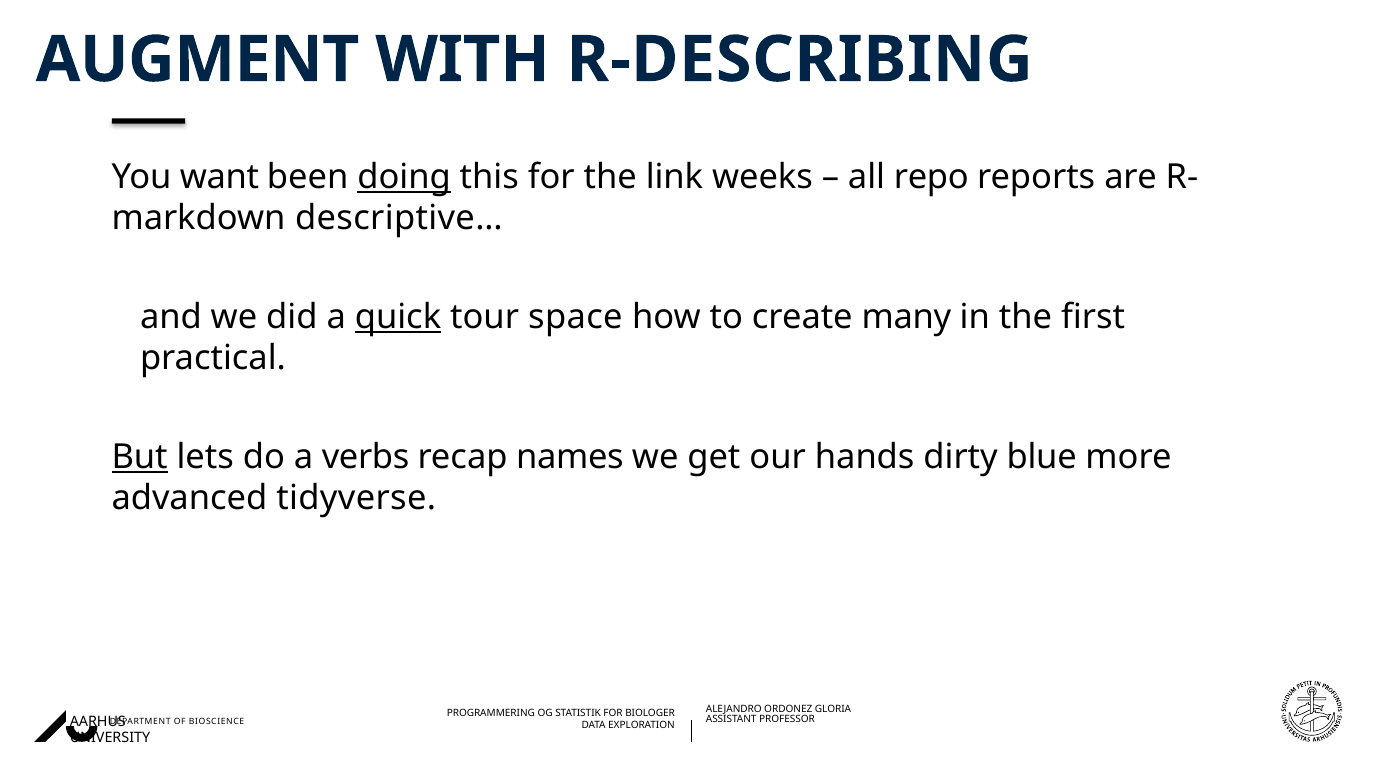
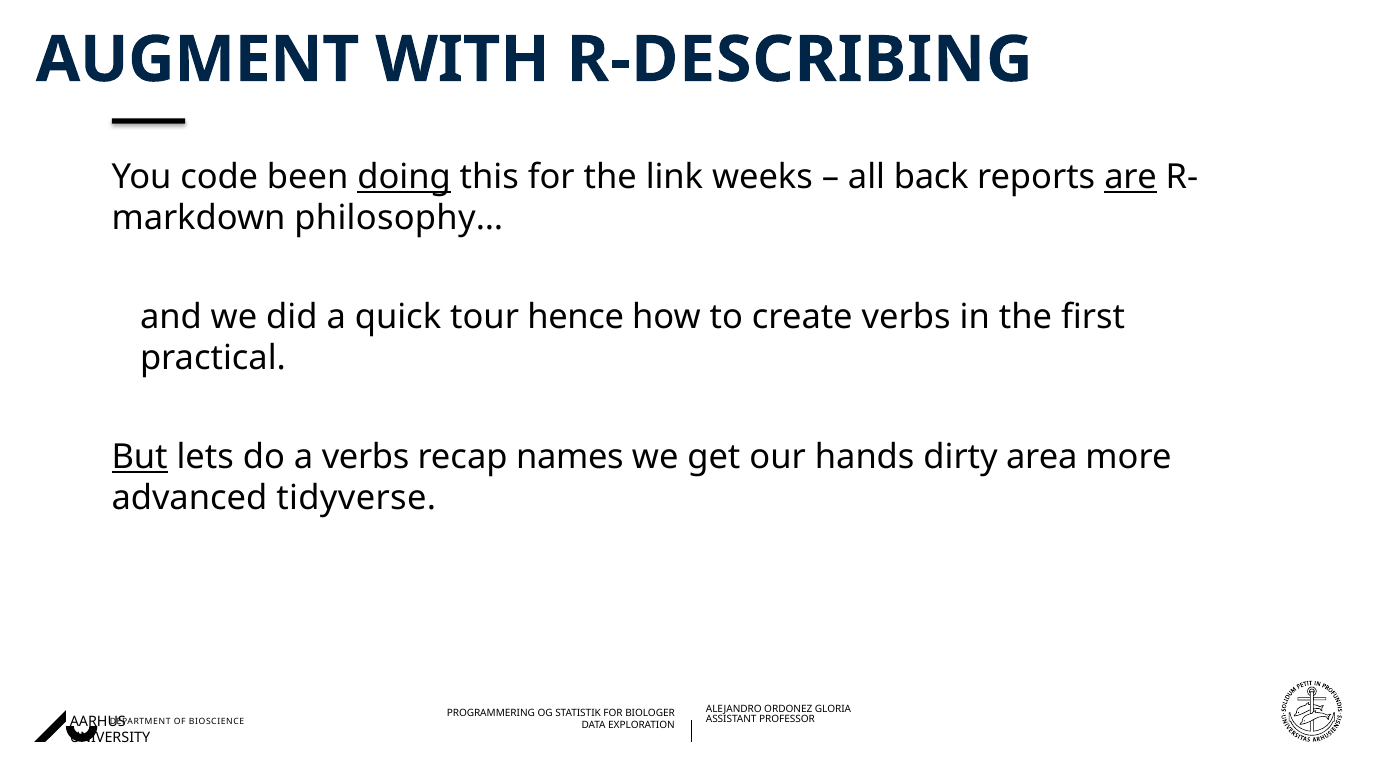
want: want -> code (219, 177)
repo: repo -> back (931, 177)
are underline: none -> present (1131, 177)
descriptive…: descriptive… -> philosophy… (399, 218)
quick underline: present -> none (398, 317)
space: space -> hence (576, 317)
create many: many -> verbs (906, 317)
blue: blue -> area (1042, 457)
